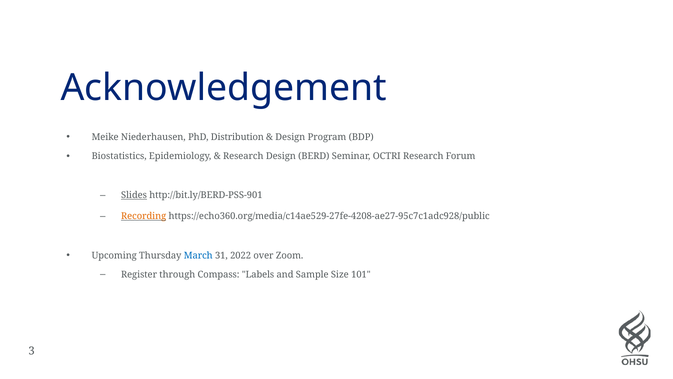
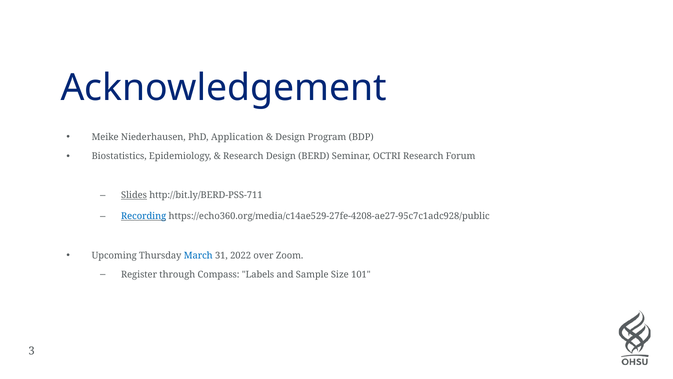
Distribution: Distribution -> Application (237, 137)
http://bit.ly/BERD-PSS-901: http://bit.ly/BERD-PSS-901 -> http://bit.ly/BERD-PSS-711 (206, 195)
Recording colour: orange -> blue (144, 216)
